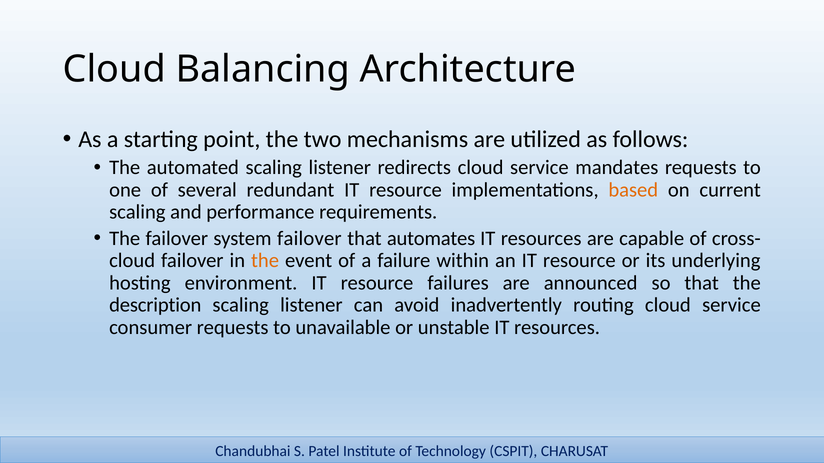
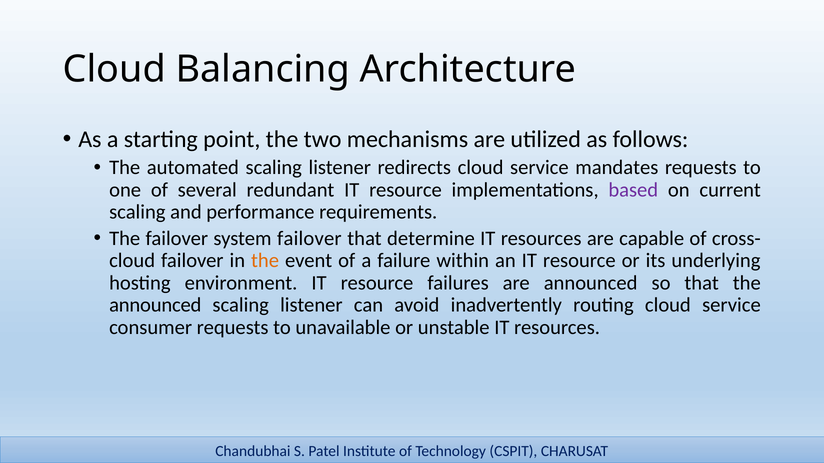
based colour: orange -> purple (633, 190)
automates: automates -> determine (431, 239)
description: description -> announced (155, 305)
